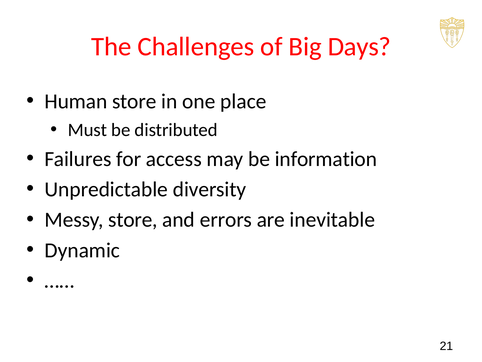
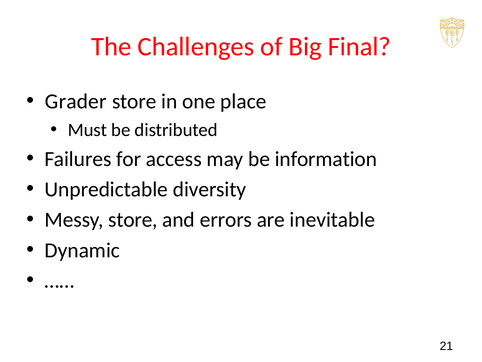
Days: Days -> Final (359, 46)
Human: Human -> Grader (76, 101)
